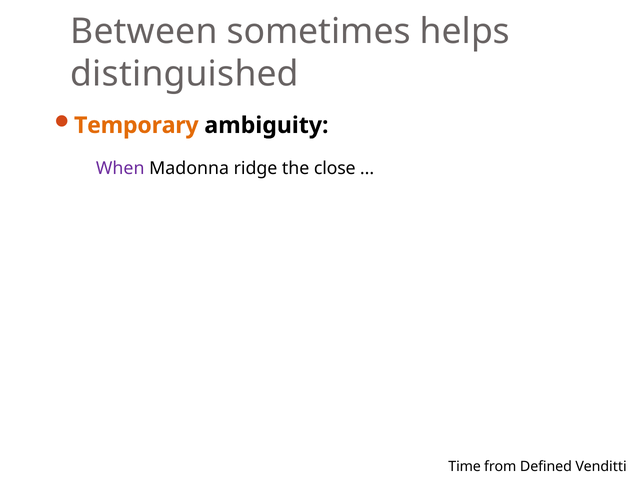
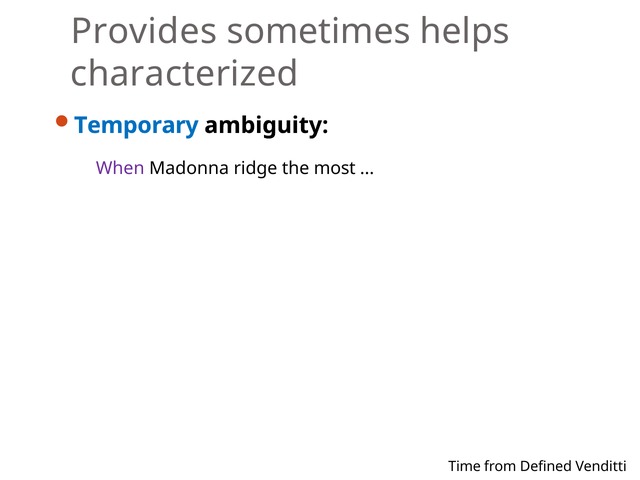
Between: Between -> Provides (144, 31)
distinguished: distinguished -> characterized (185, 74)
Temporary colour: orange -> blue (136, 125)
close: close -> most (335, 169)
